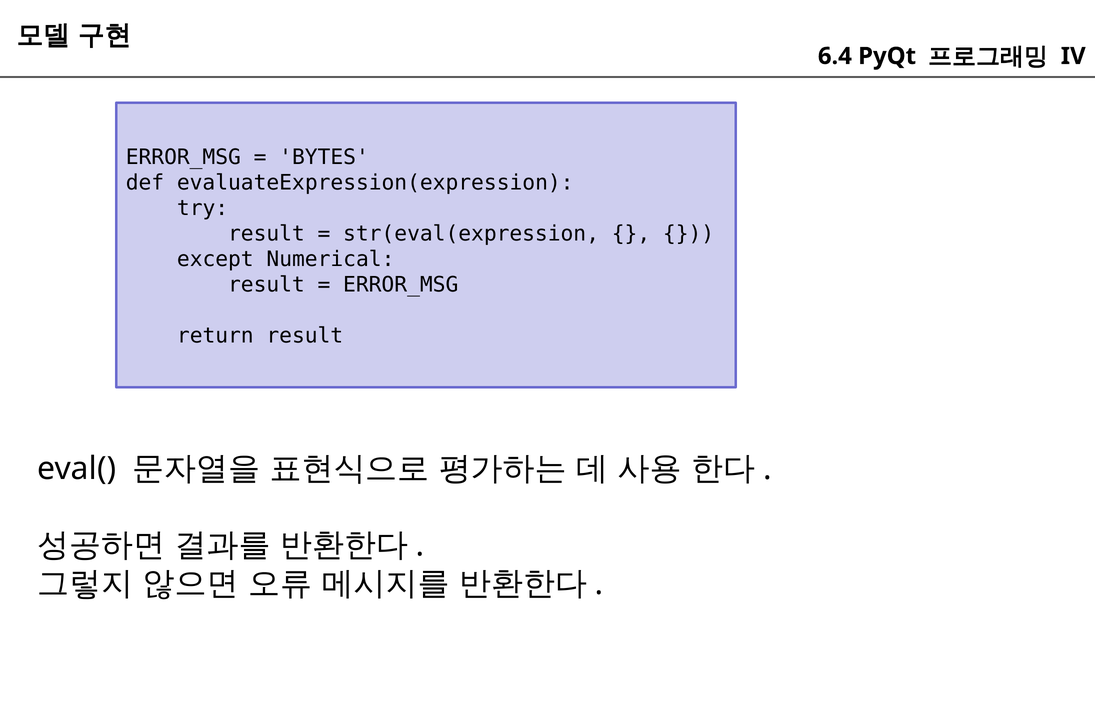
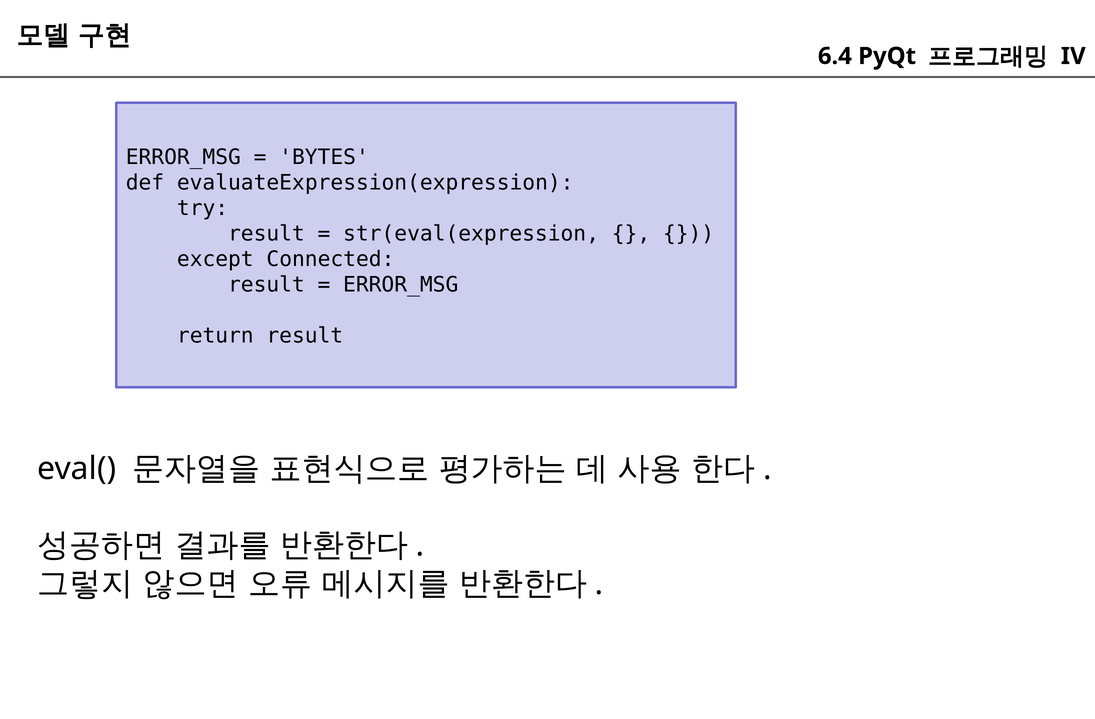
Numerical: Numerical -> Connected (330, 259)
